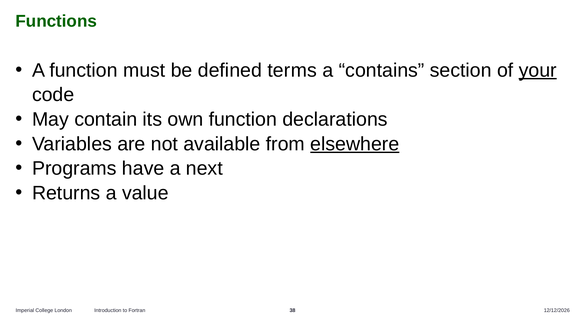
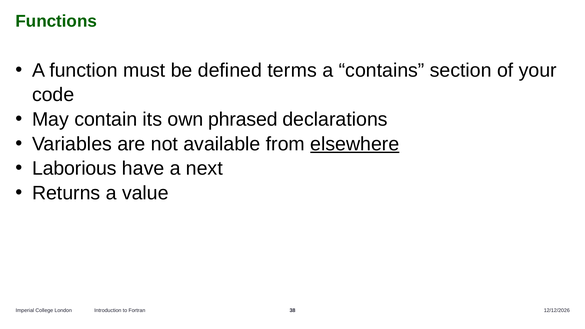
your underline: present -> none (538, 70)
own function: function -> phrased (243, 119)
Programs: Programs -> Laborious (74, 169)
